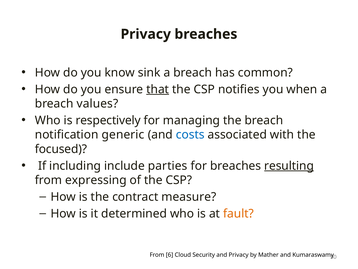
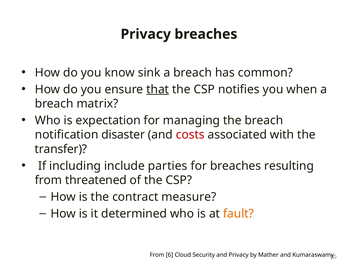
values: values -> matrix (97, 103)
respectively: respectively -> expectation (108, 120)
generic: generic -> disaster (123, 134)
costs colour: blue -> red (190, 134)
focused: focused -> transfer (61, 149)
resulting underline: present -> none (289, 166)
expressing: expressing -> threatened (96, 180)
